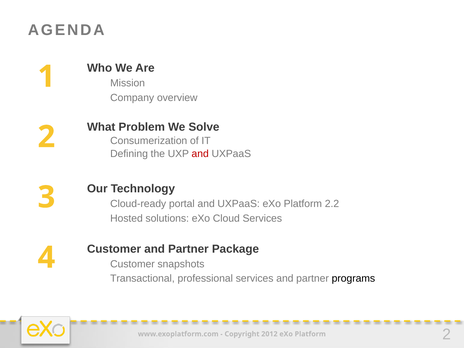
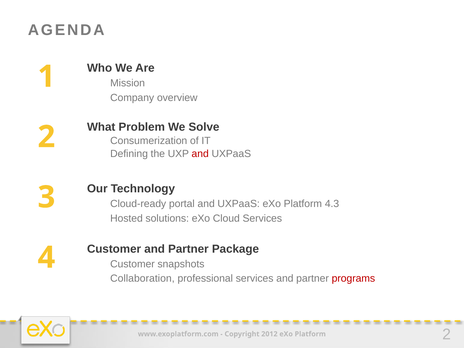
2.2: 2.2 -> 4.3 (332, 204)
Transactional: Transactional -> Collaboration (142, 279)
programs colour: black -> red (353, 279)
